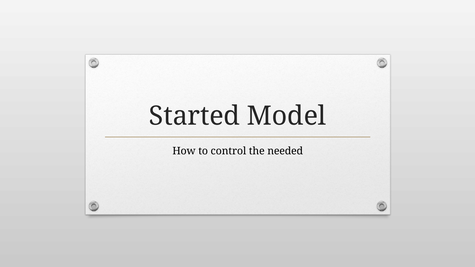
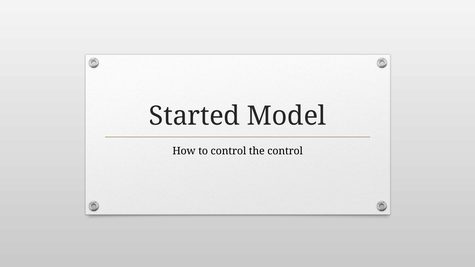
the needed: needed -> control (285, 151)
